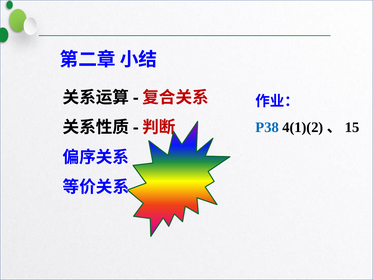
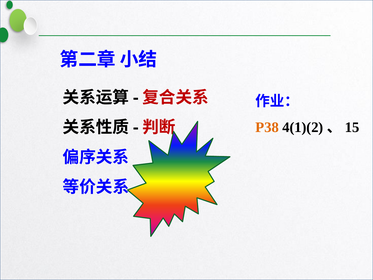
P38 colour: blue -> orange (267, 127)
